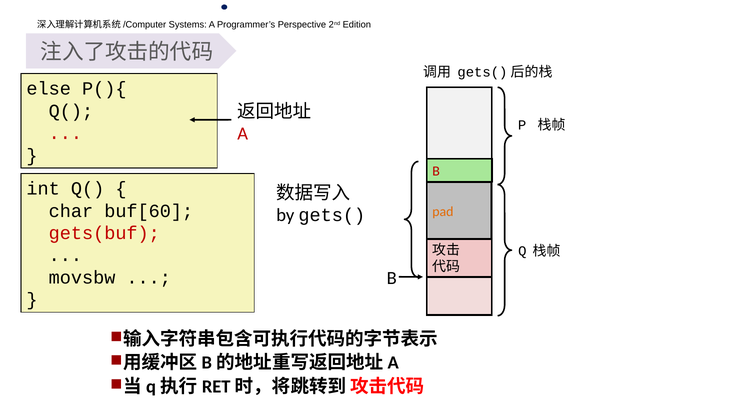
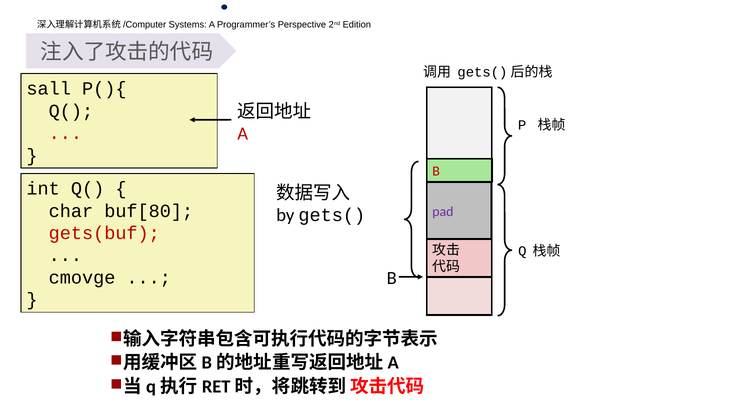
else: else -> sall (49, 89)
buf[60: buf[60 -> buf[80 (149, 211)
pad colour: orange -> purple (443, 211)
movsbw: movsbw -> cmovge (82, 277)
